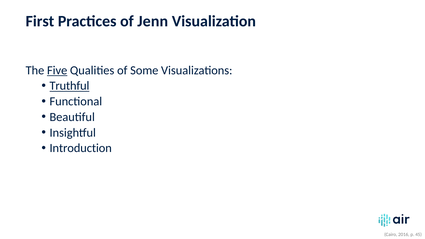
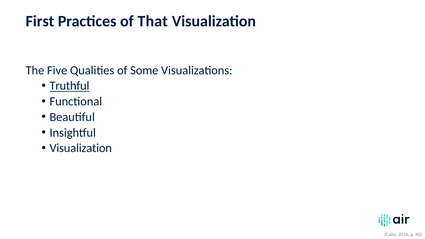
Jenn: Jenn -> That (153, 21)
Five underline: present -> none (57, 70)
Introduction: Introduction -> Visualization (81, 148)
